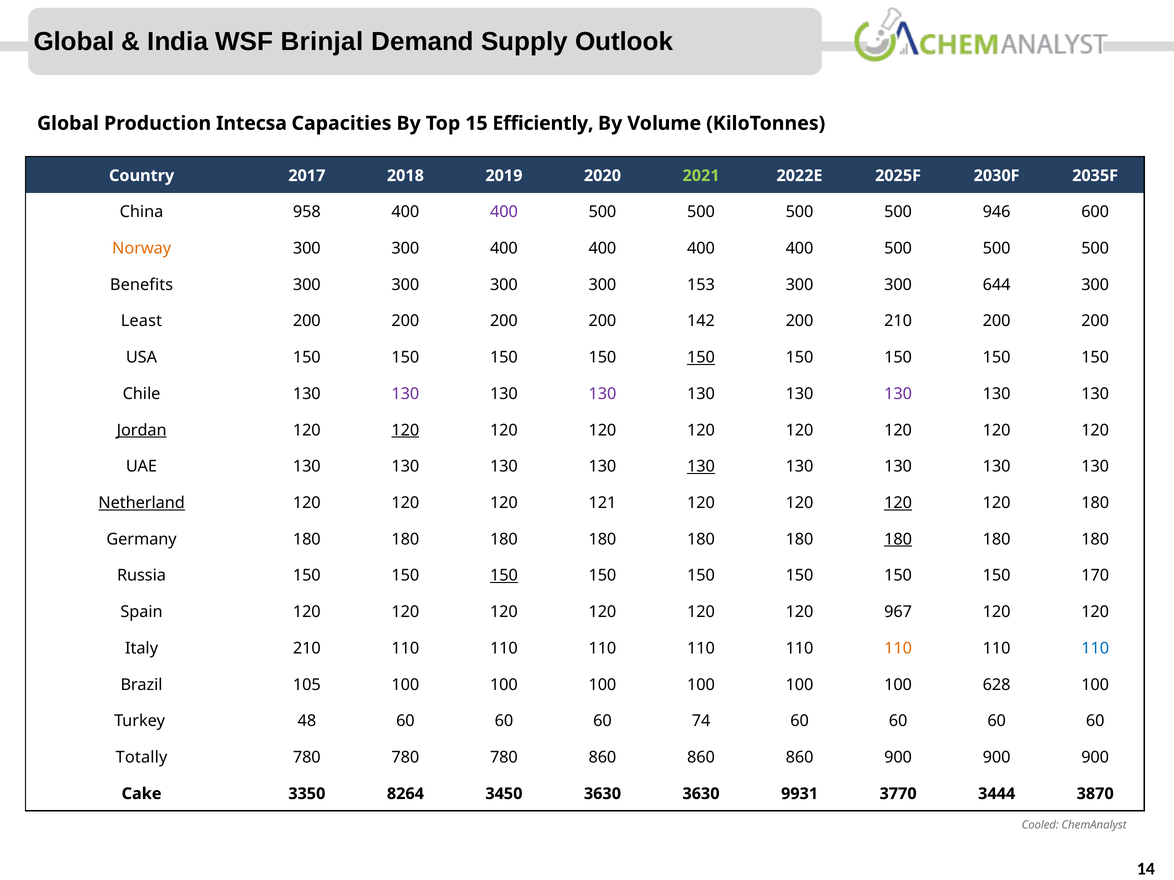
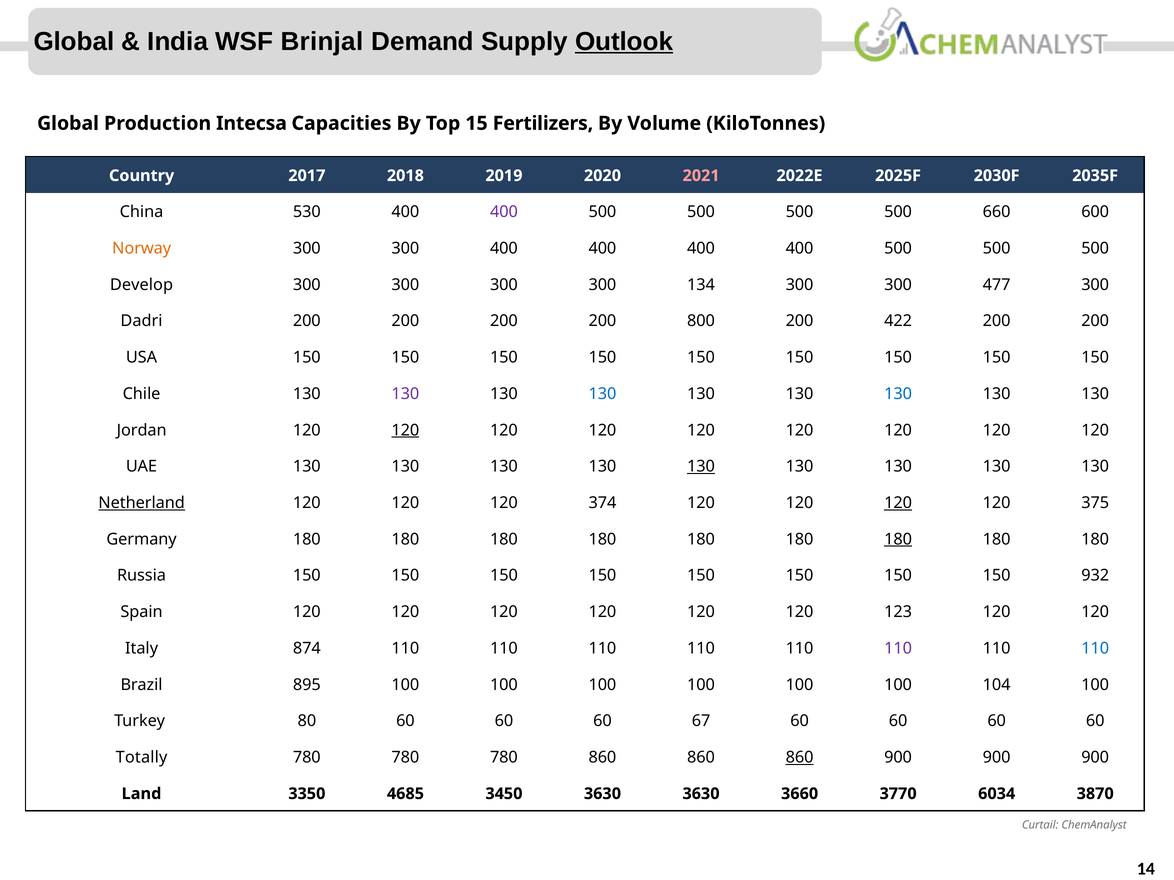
Outlook underline: none -> present (624, 42)
Efficiently: Efficiently -> Fertilizers (543, 123)
2021 colour: light green -> pink (701, 176)
958: 958 -> 530 (307, 212)
946: 946 -> 660 (997, 212)
Benefits: Benefits -> Develop (142, 285)
153: 153 -> 134 (701, 285)
644: 644 -> 477 (997, 285)
Least: Least -> Dadri (141, 321)
142: 142 -> 800 (701, 321)
200 210: 210 -> 422 (898, 321)
150 underline: present -> none (701, 358)
130 colour: purple -> blue (602, 394)
130 colour: purple -> blue (898, 394)
Jordan underline: present -> none (142, 430)
121: 121 -> 374 (602, 503)
120 180: 180 -> 375 (1095, 503)
150 underline: present -> none (504, 576)
170: 170 -> 932 (1095, 576)
967: 967 -> 123 (898, 612)
Italy 210: 210 -> 874 (307, 649)
110 colour: orange -> purple (898, 649)
105: 105 -> 895 (307, 685)
628: 628 -> 104 (997, 685)
48: 48 -> 80 (307, 721)
74: 74 -> 67 (701, 721)
860 underline: none -> present (800, 758)
Cake: Cake -> Land (142, 794)
8264: 8264 -> 4685 (405, 794)
9931: 9931 -> 3660 (800, 794)
3444: 3444 -> 6034 (997, 794)
Cooled: Cooled -> Curtail (1040, 826)
